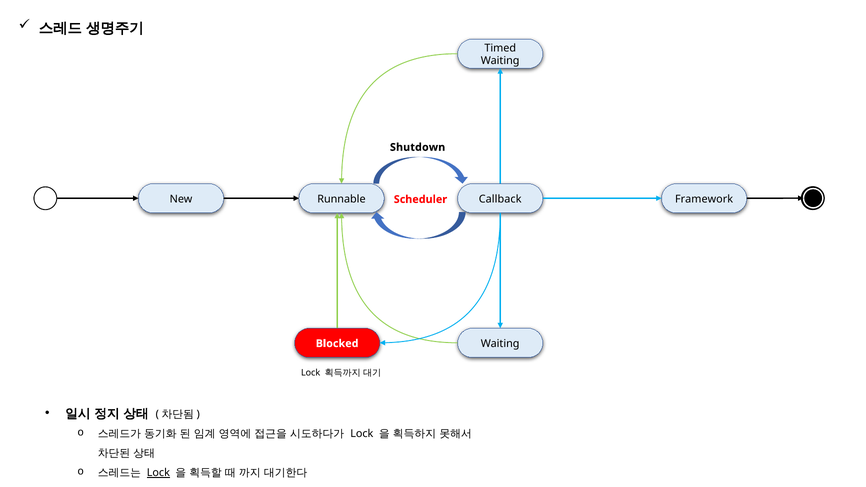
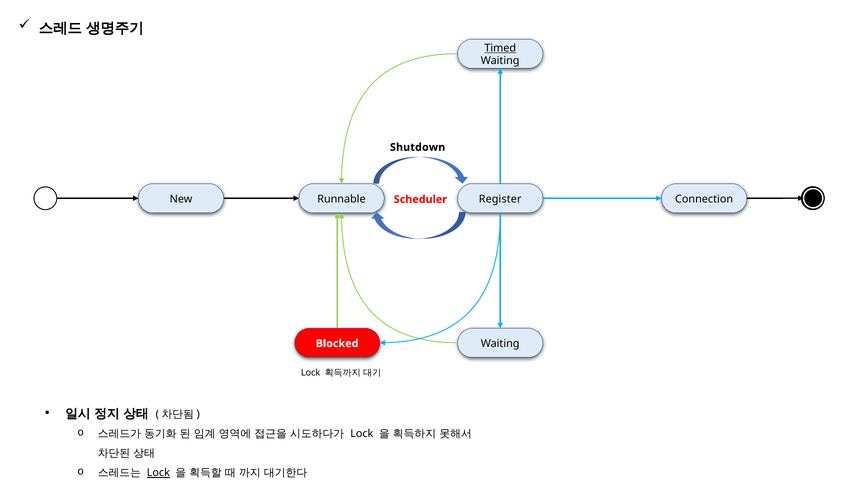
Timed underline: none -> present (500, 48)
Callback: Callback -> Register (500, 199)
Framework: Framework -> Connection (704, 199)
